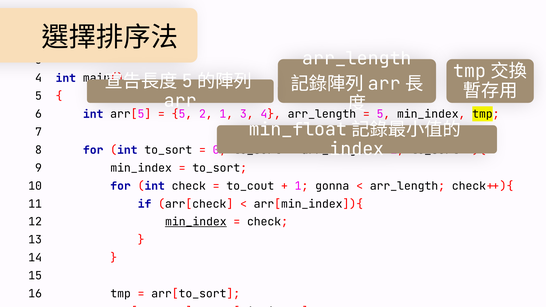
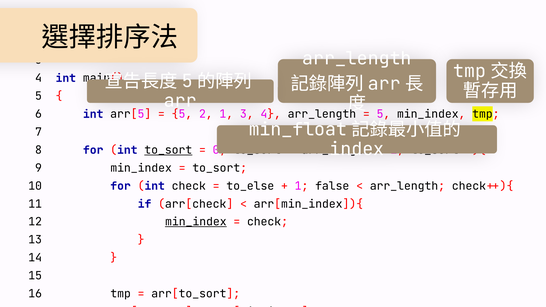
to_sort underline: none -> present (168, 150)
to_cout: to_cout -> to_else (250, 186)
gonna: gonna -> false (332, 186)
